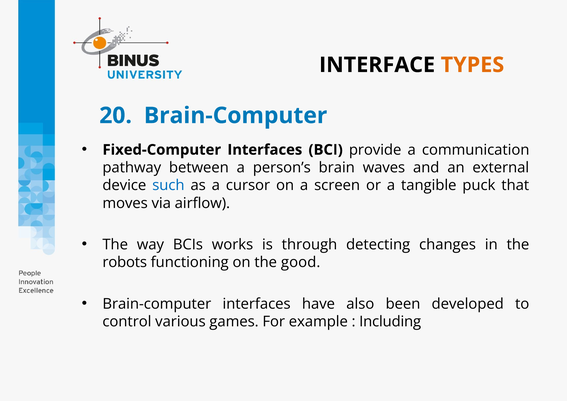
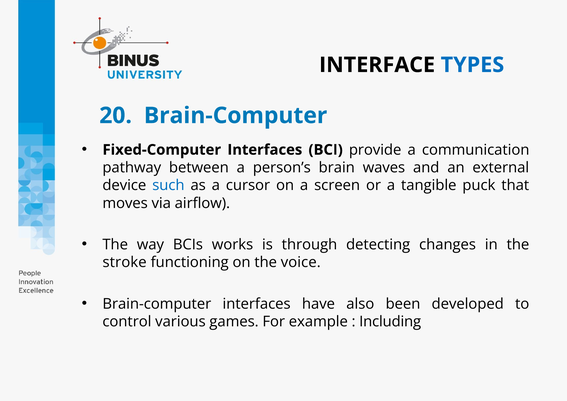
TYPES colour: orange -> blue (472, 65)
robots: robots -> stroke (125, 262)
good: good -> voice (301, 262)
